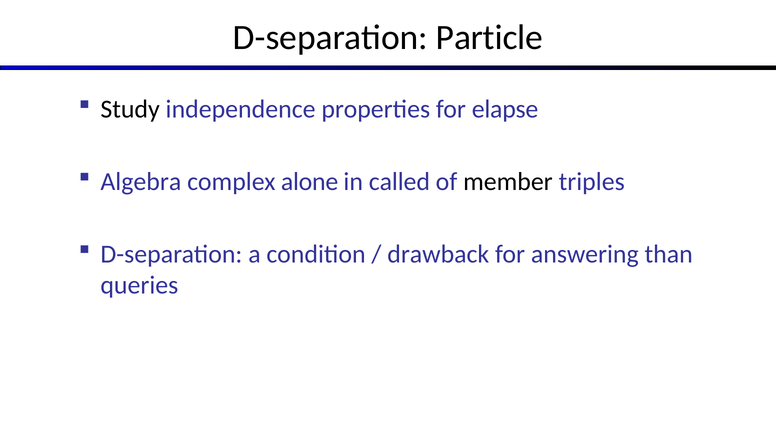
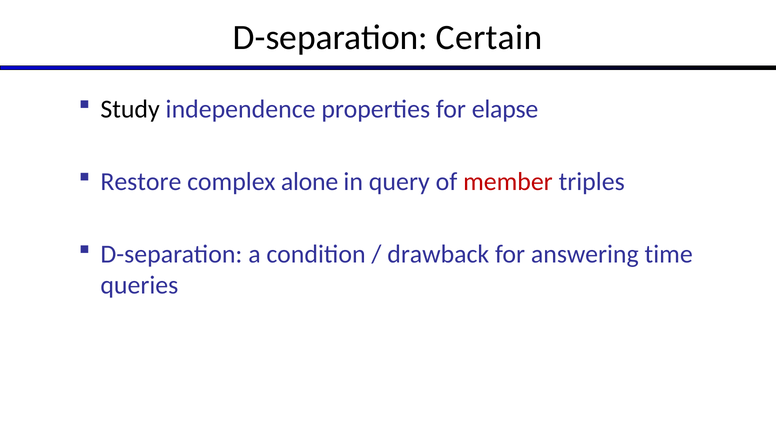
Particle: Particle -> Certain (489, 37)
Algebra: Algebra -> Restore (141, 182)
called: called -> query (399, 182)
member colour: black -> red (508, 182)
than: than -> time (669, 254)
